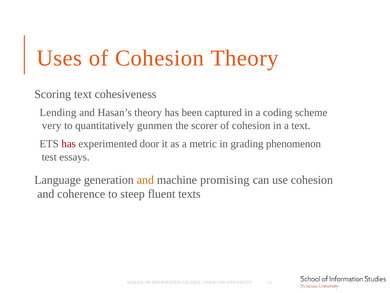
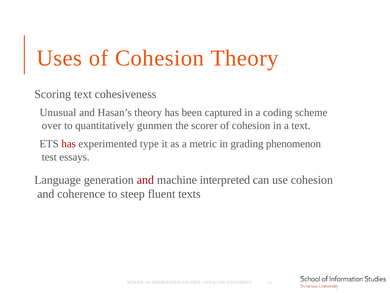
Lending: Lending -> Unusual (58, 112)
very: very -> over (52, 125)
door: door -> type (149, 144)
and colour: orange -> red (145, 180)
promising: promising -> interpreted (225, 180)
